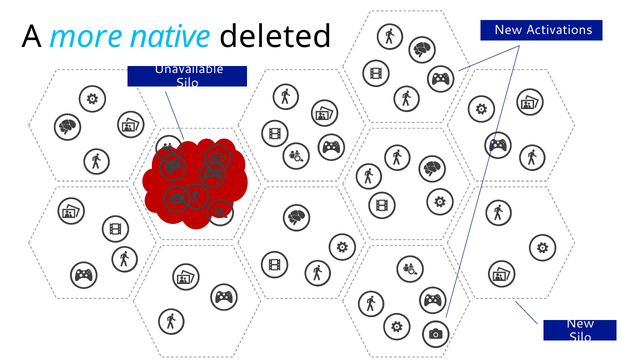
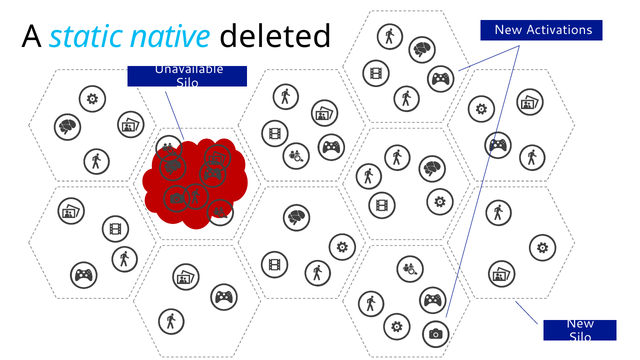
more: more -> static (86, 37)
